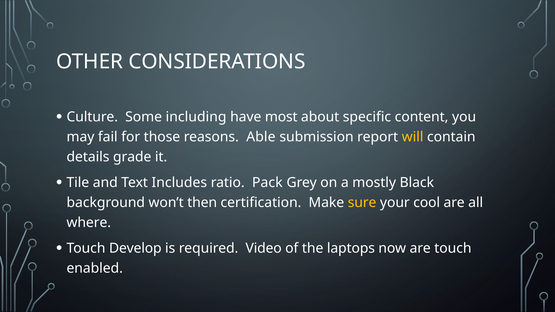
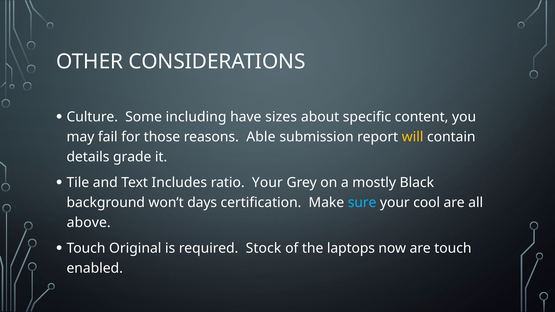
most: most -> sizes (281, 117)
ratio Pack: Pack -> Your (267, 183)
then: then -> days (202, 203)
sure colour: yellow -> light blue (362, 203)
where: where -> above (89, 223)
Develop: Develop -> Original (135, 249)
Video: Video -> Stock (263, 249)
